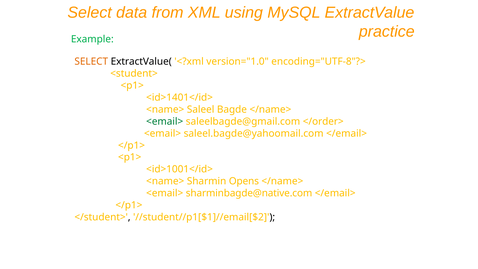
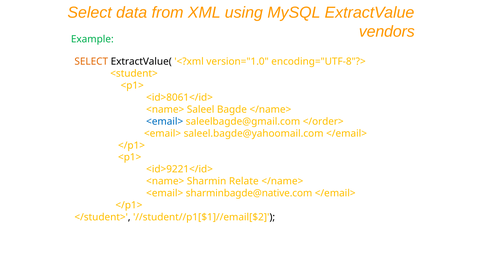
practice: practice -> vendors (387, 32)
<id>1401</id>: <id>1401</id> -> <id>8061</id> (180, 97)
<email> colour: green -> blue (165, 121)
<id>1001</id>: <id>1001</id> -> <id>9221</id> (180, 169)
Opens: Opens -> Relate (244, 181)
